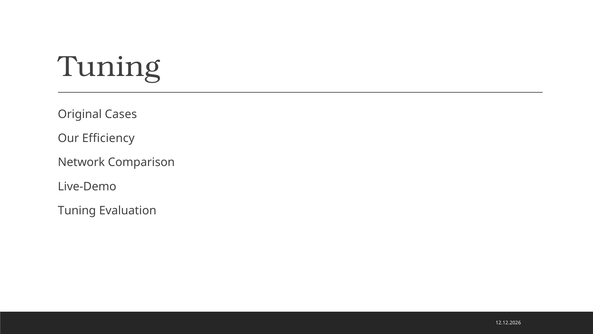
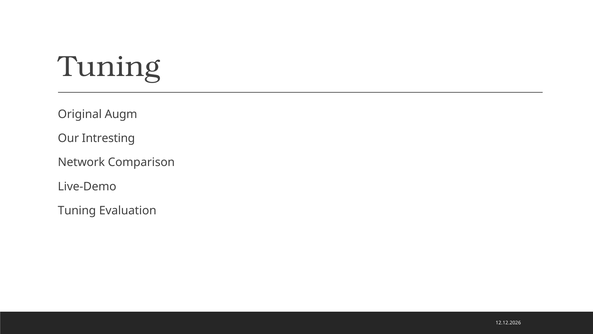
Cases: Cases -> Augm (121, 114)
Efficiency: Efficiency -> Intresting (108, 138)
